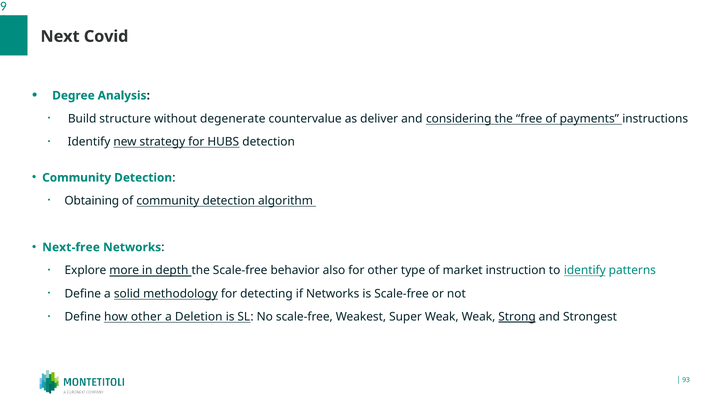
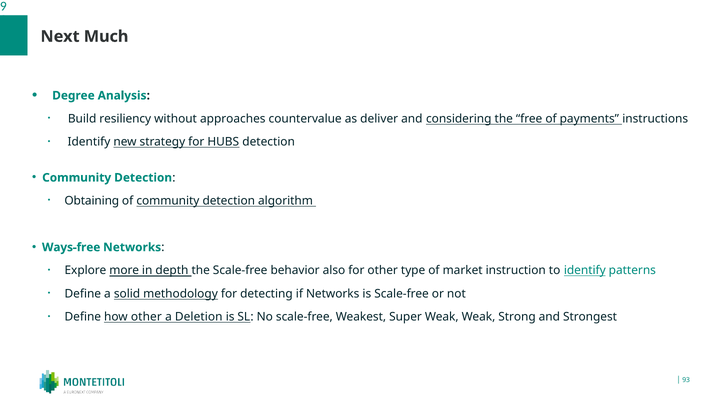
Covid: Covid -> Much (106, 36)
structure: structure -> resiliency (125, 119)
degenerate: degenerate -> approaches (233, 119)
Next-free: Next-free -> Ways-free (71, 247)
Strong underline: present -> none (517, 317)
